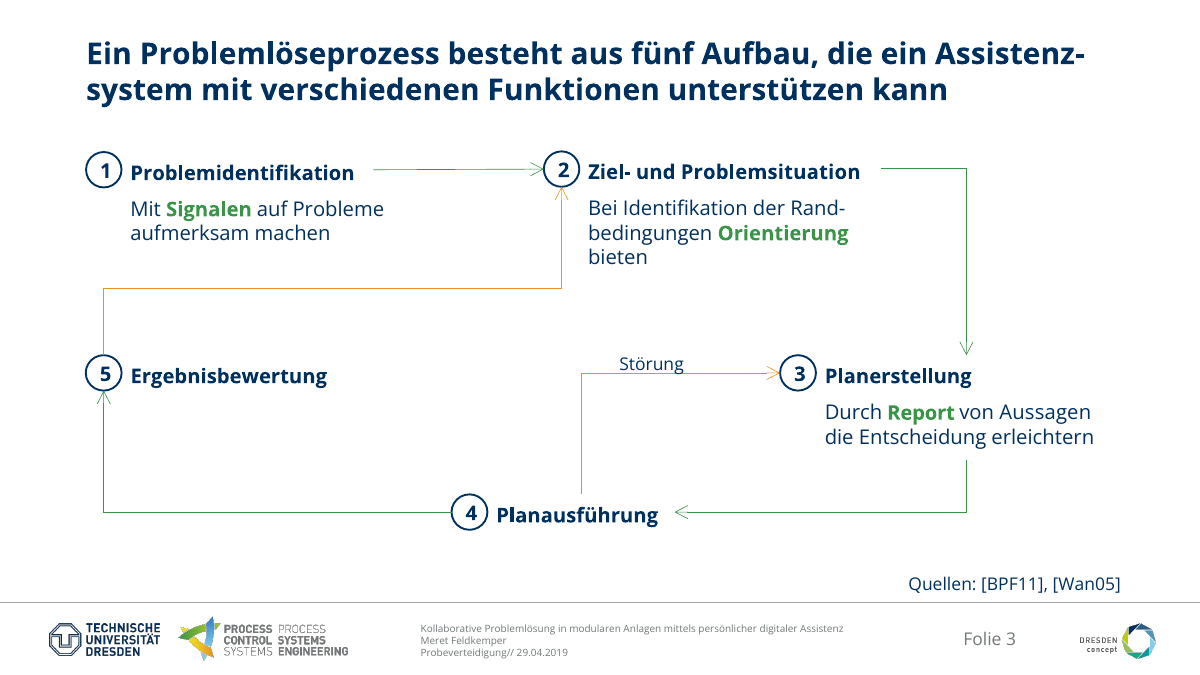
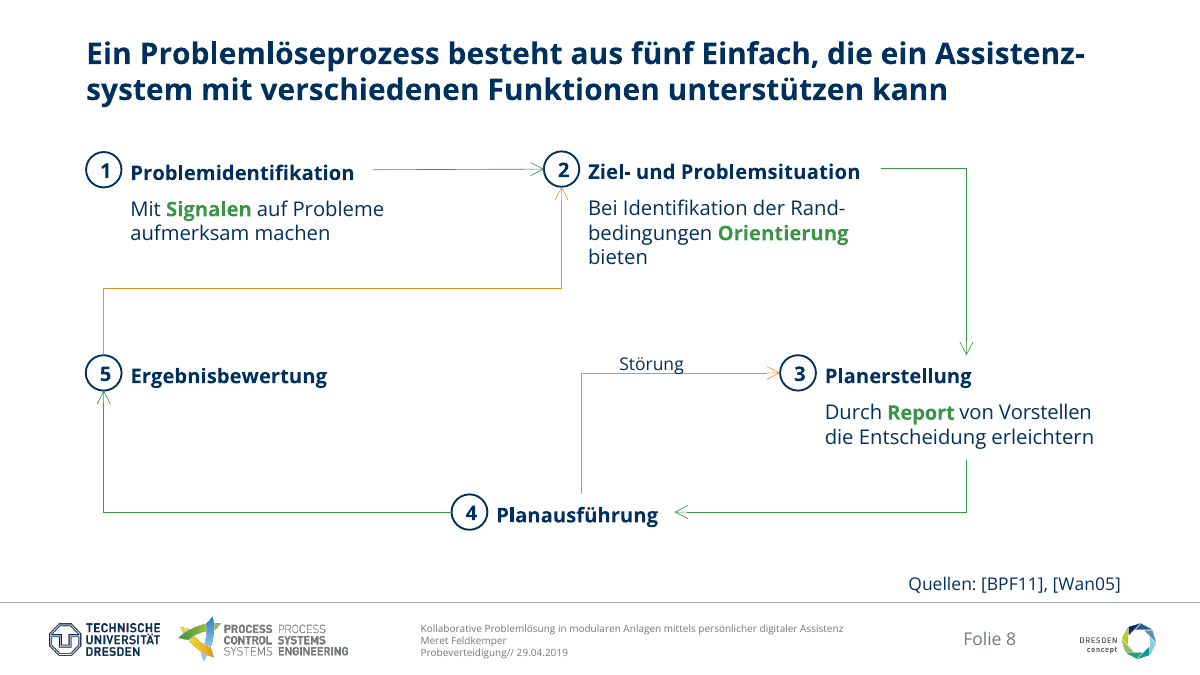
Aufbau: Aufbau -> Einfach (760, 54)
Aussagen: Aussagen -> Vorstellen (1045, 413)
3: 3 -> 8 (1011, 639)
